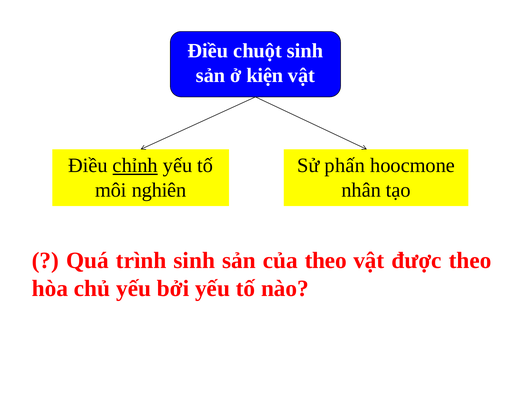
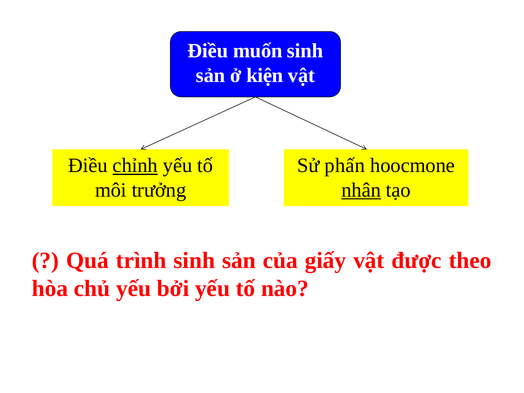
chuột: chuột -> muốn (258, 51)
nghiên: nghiên -> trưởng (159, 190)
nhân underline: none -> present (361, 190)
của theo: theo -> giấy (326, 260)
